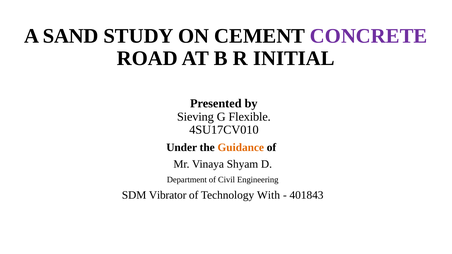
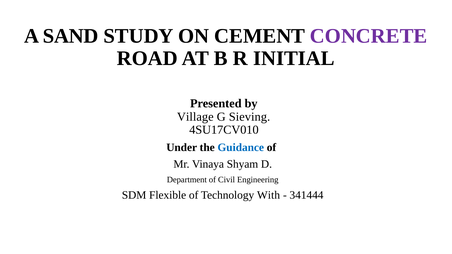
Sieving: Sieving -> Village (195, 117)
Flexible: Flexible -> Sieving (250, 117)
Guidance colour: orange -> blue (241, 147)
Vibrator: Vibrator -> Flexible (168, 195)
401843: 401843 -> 341444 (307, 195)
